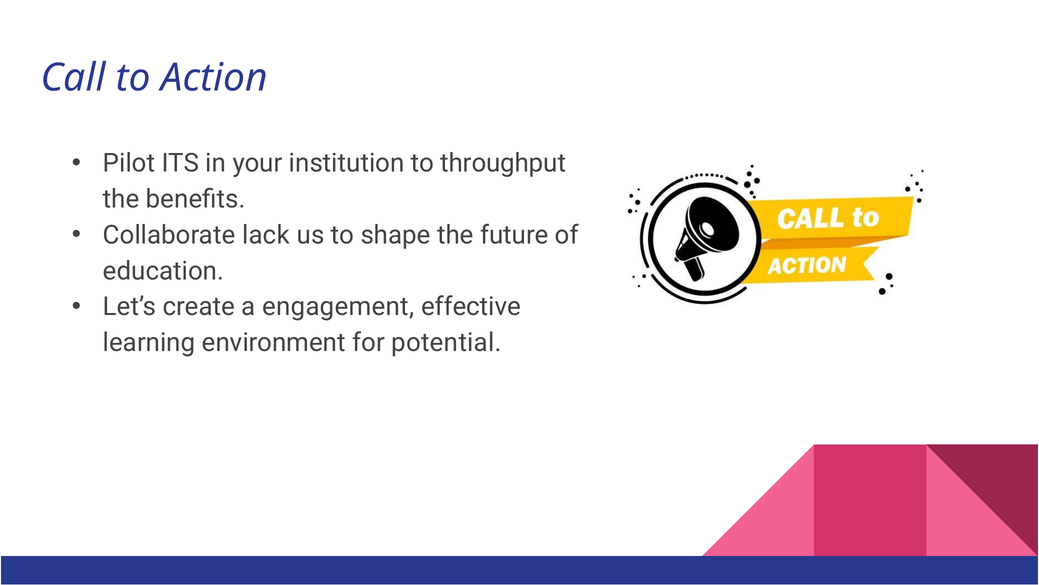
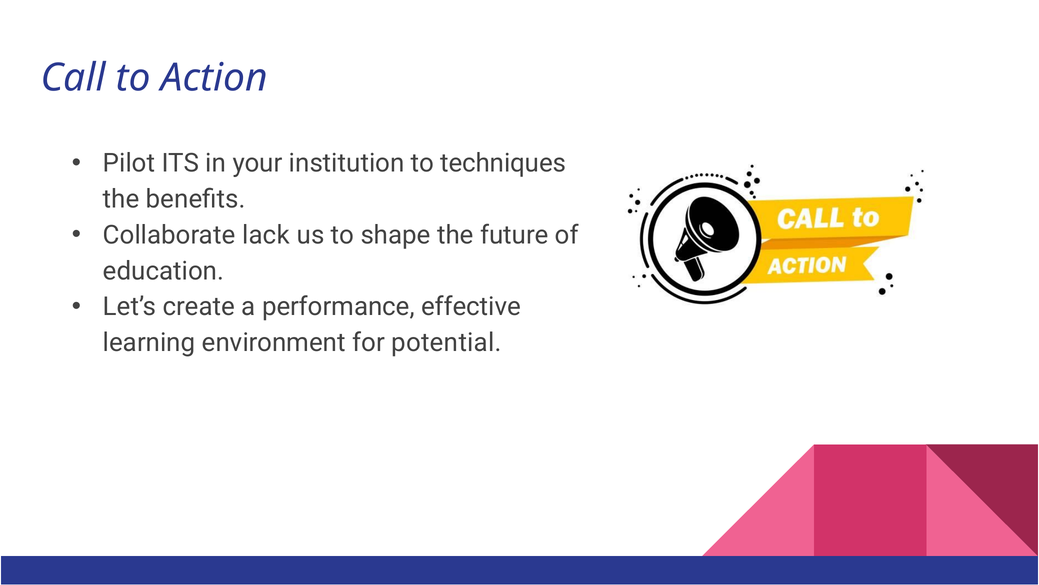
throughput: throughput -> techniques (503, 163)
engagement: engagement -> performance (338, 307)
